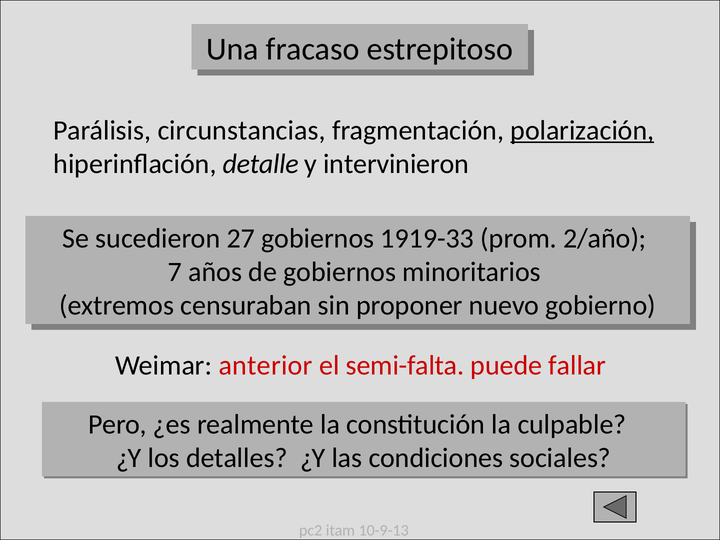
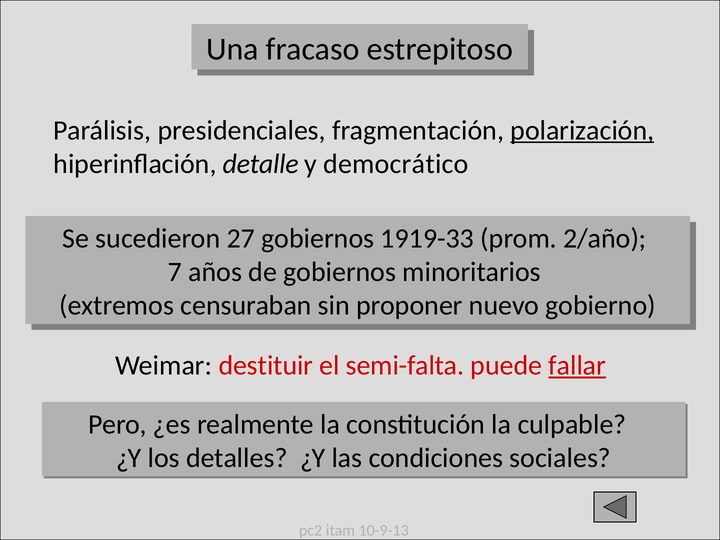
circunstancias: circunstancias -> presidenciales (242, 130)
intervinieron: intervinieron -> democrático (396, 164)
anterior: anterior -> destituir (266, 365)
fallar underline: none -> present (577, 365)
